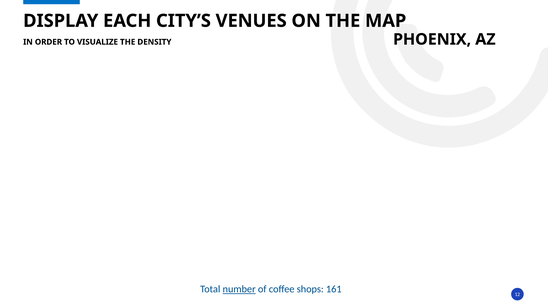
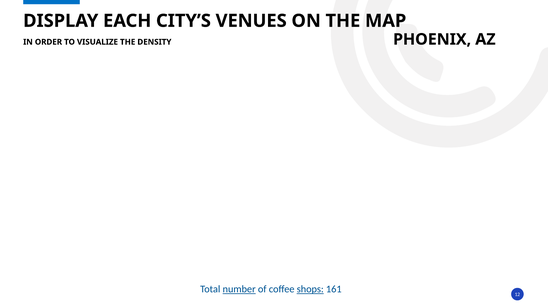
shops underline: none -> present (310, 289)
